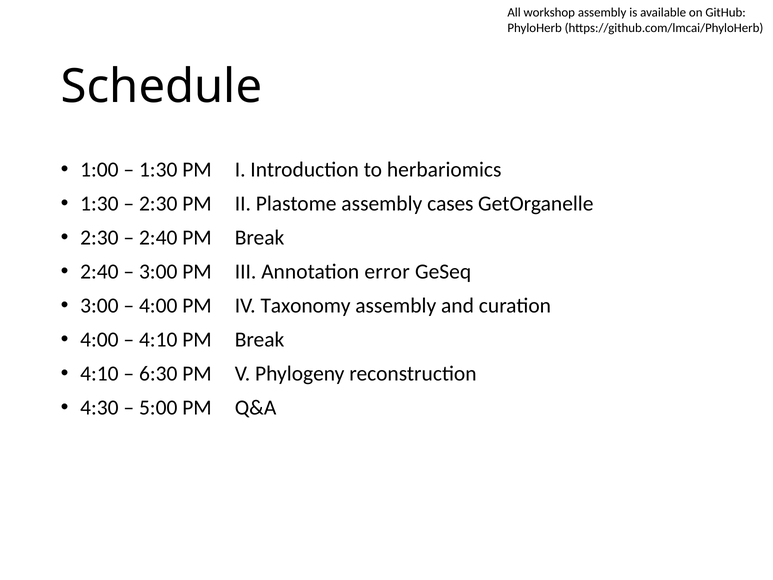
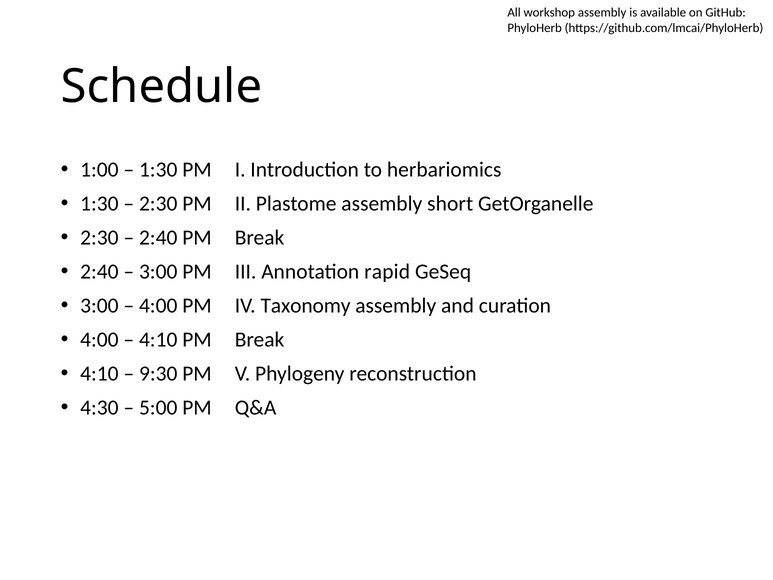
cases: cases -> short (450, 204)
error: error -> rapid (387, 272)
6:30: 6:30 -> 9:30 (158, 373)
